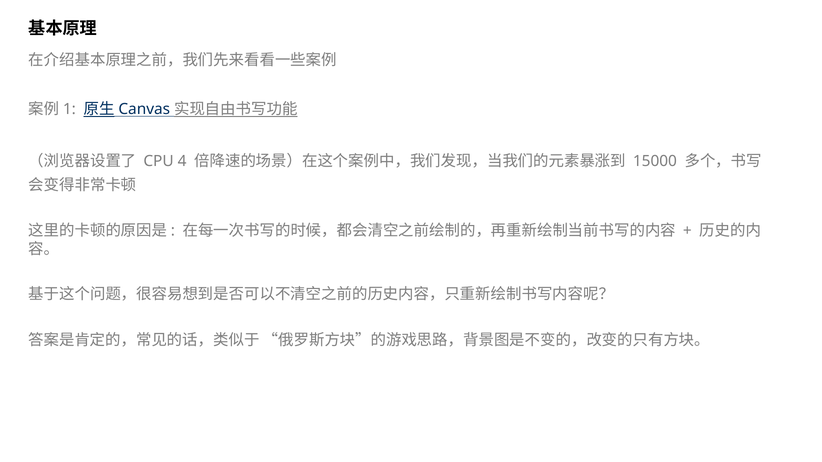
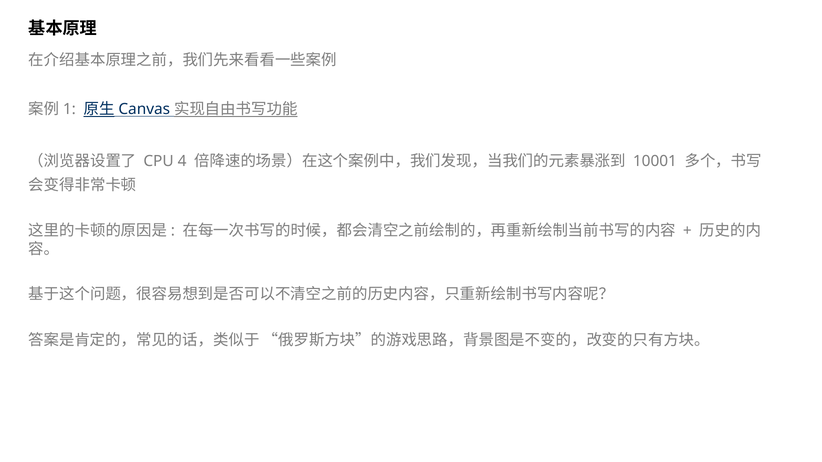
15000: 15000 -> 10001 (655, 161)
